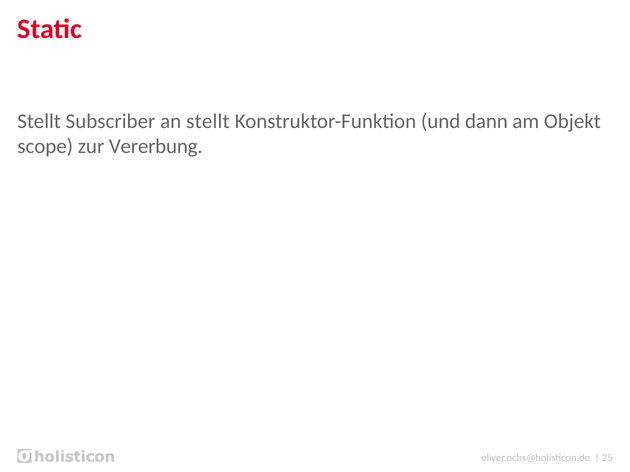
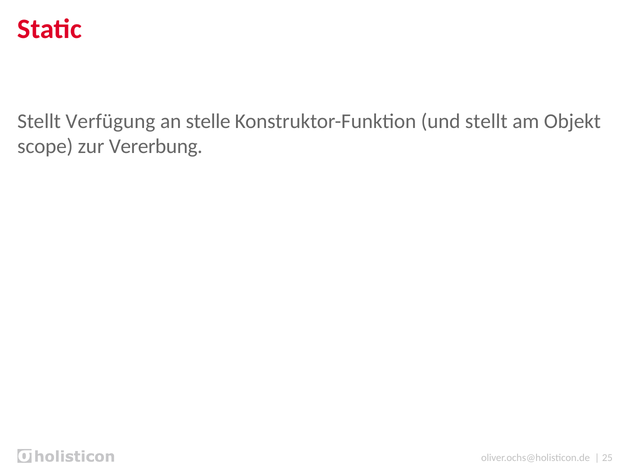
Subscriber: Subscriber -> Verfügung (110, 121)
an stellt: stellt -> stelle (208, 121)
und dann: dann -> stellt (486, 121)
